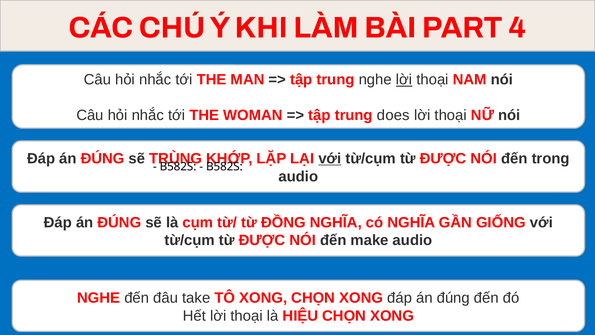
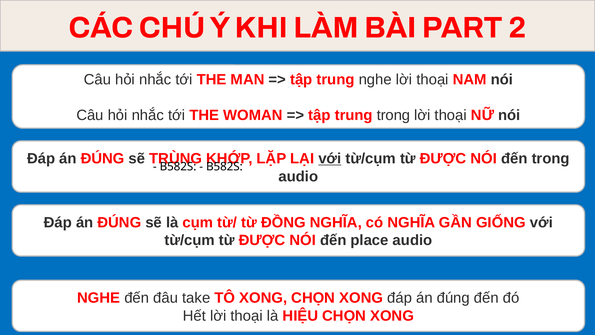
4: 4 -> 2 (517, 28)
lời underline: present -> none (404, 80)
trung does: does -> trong (394, 115)
make: make -> place (370, 240)
